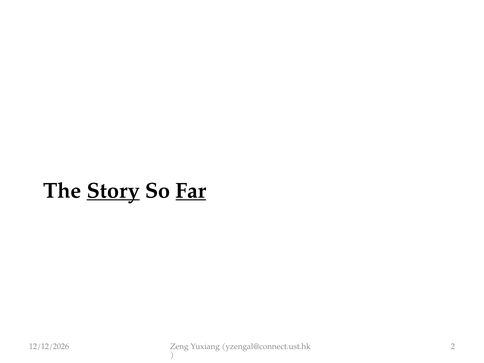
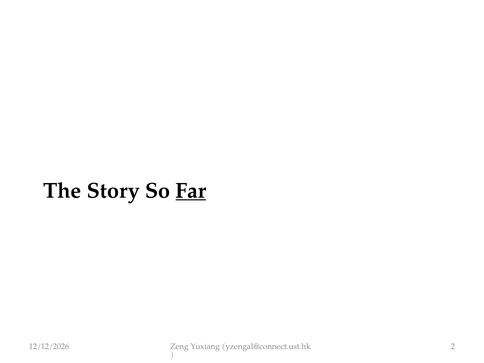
Story underline: present -> none (113, 191)
